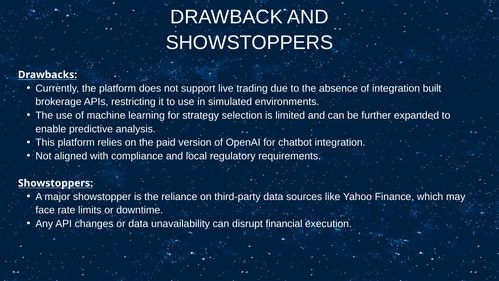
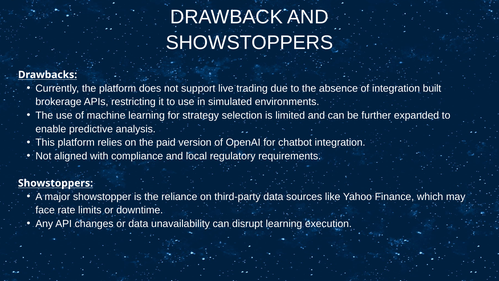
disrupt financial: financial -> learning (284, 224)
